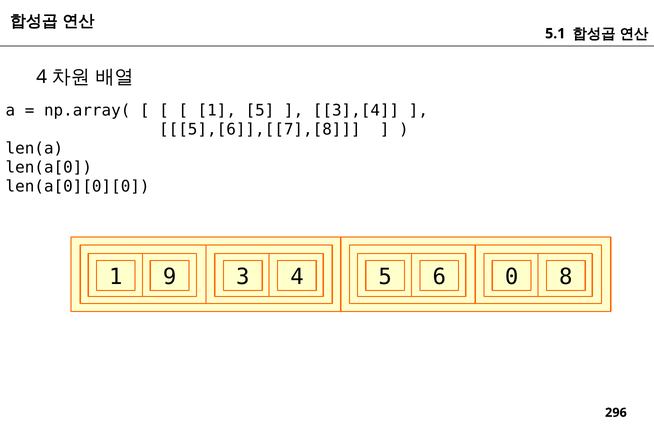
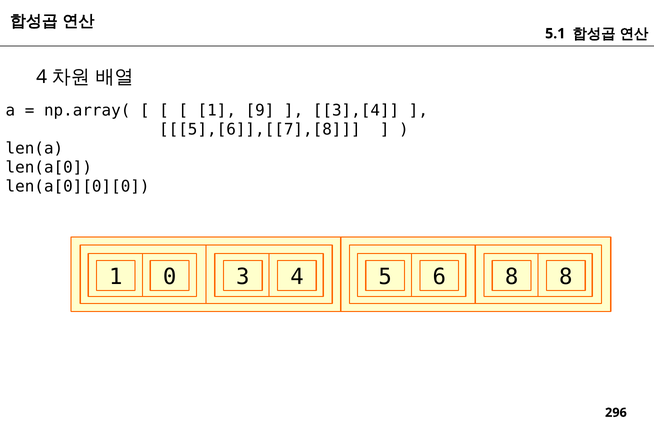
1 5: 5 -> 9 (260, 110)
9: 9 -> 0 (170, 277)
6 0: 0 -> 8 (512, 277)
